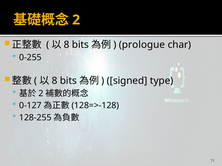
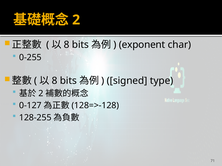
prologue: prologue -> exponent (142, 45)
